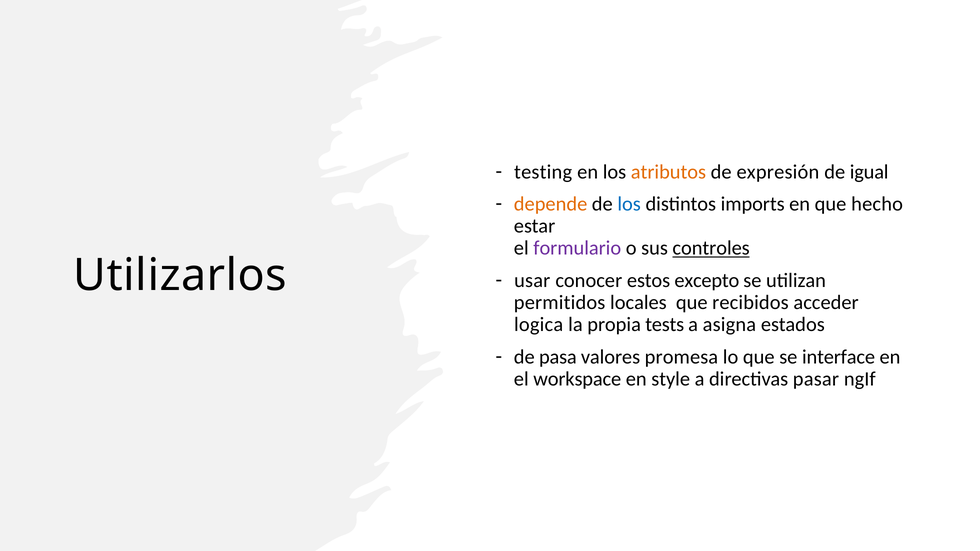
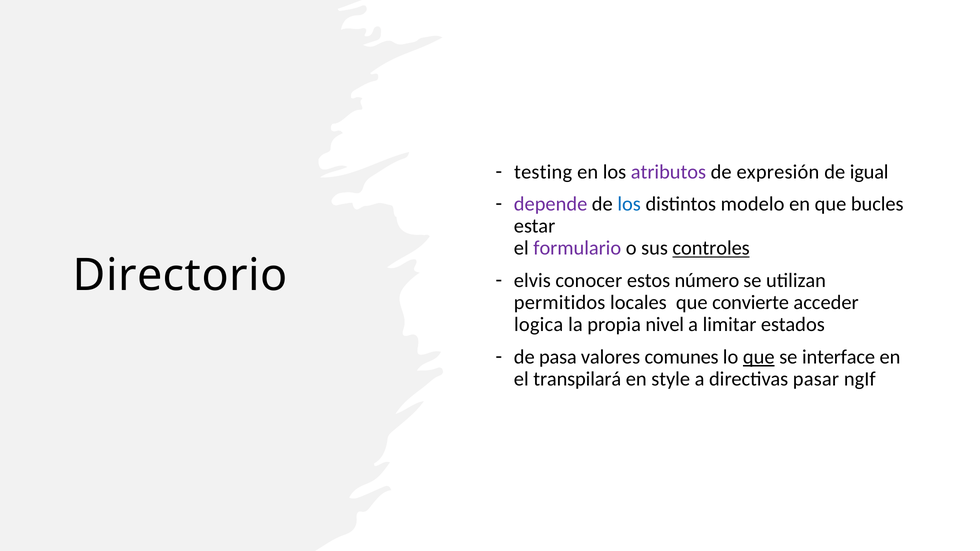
atributos colour: orange -> purple (668, 172)
depende colour: orange -> purple (551, 204)
imports: imports -> modelo (753, 204)
hecho: hecho -> bucles (877, 204)
Utilizarlos: Utilizarlos -> Directorio (180, 275)
usar: usar -> elvis (532, 281)
excepto: excepto -> número (707, 281)
recibidos: recibidos -> convierte (751, 303)
tests: tests -> nivel (665, 325)
asigna: asigna -> limitar (730, 325)
promesa: promesa -> comunes (682, 357)
que underline: none -> present (759, 357)
workspace: workspace -> transpilará (577, 379)
